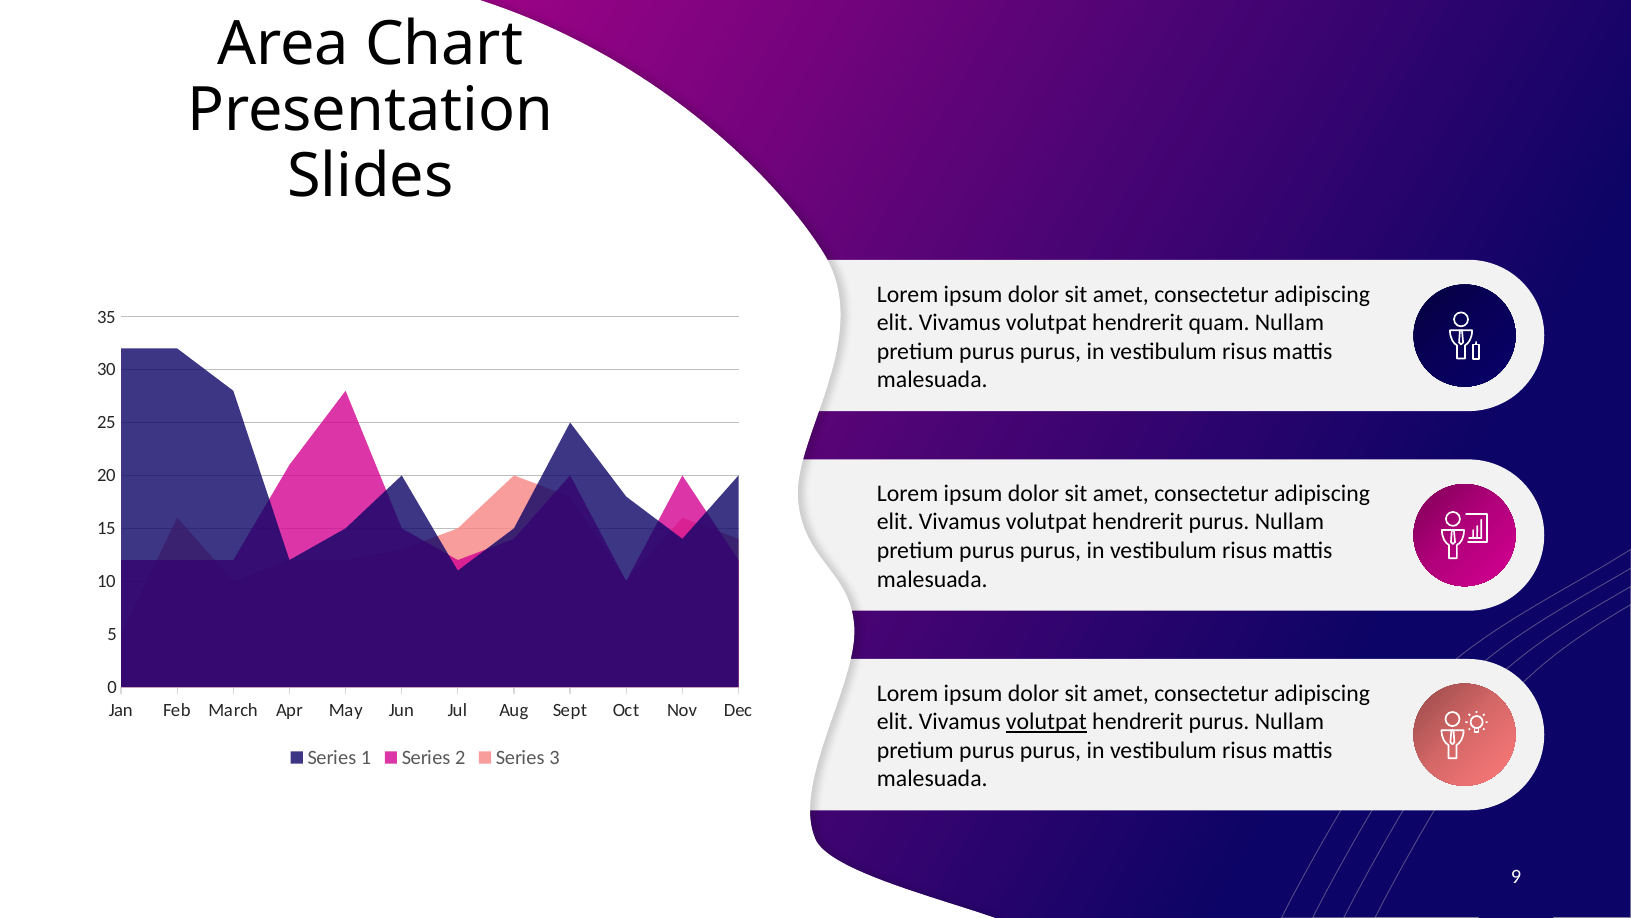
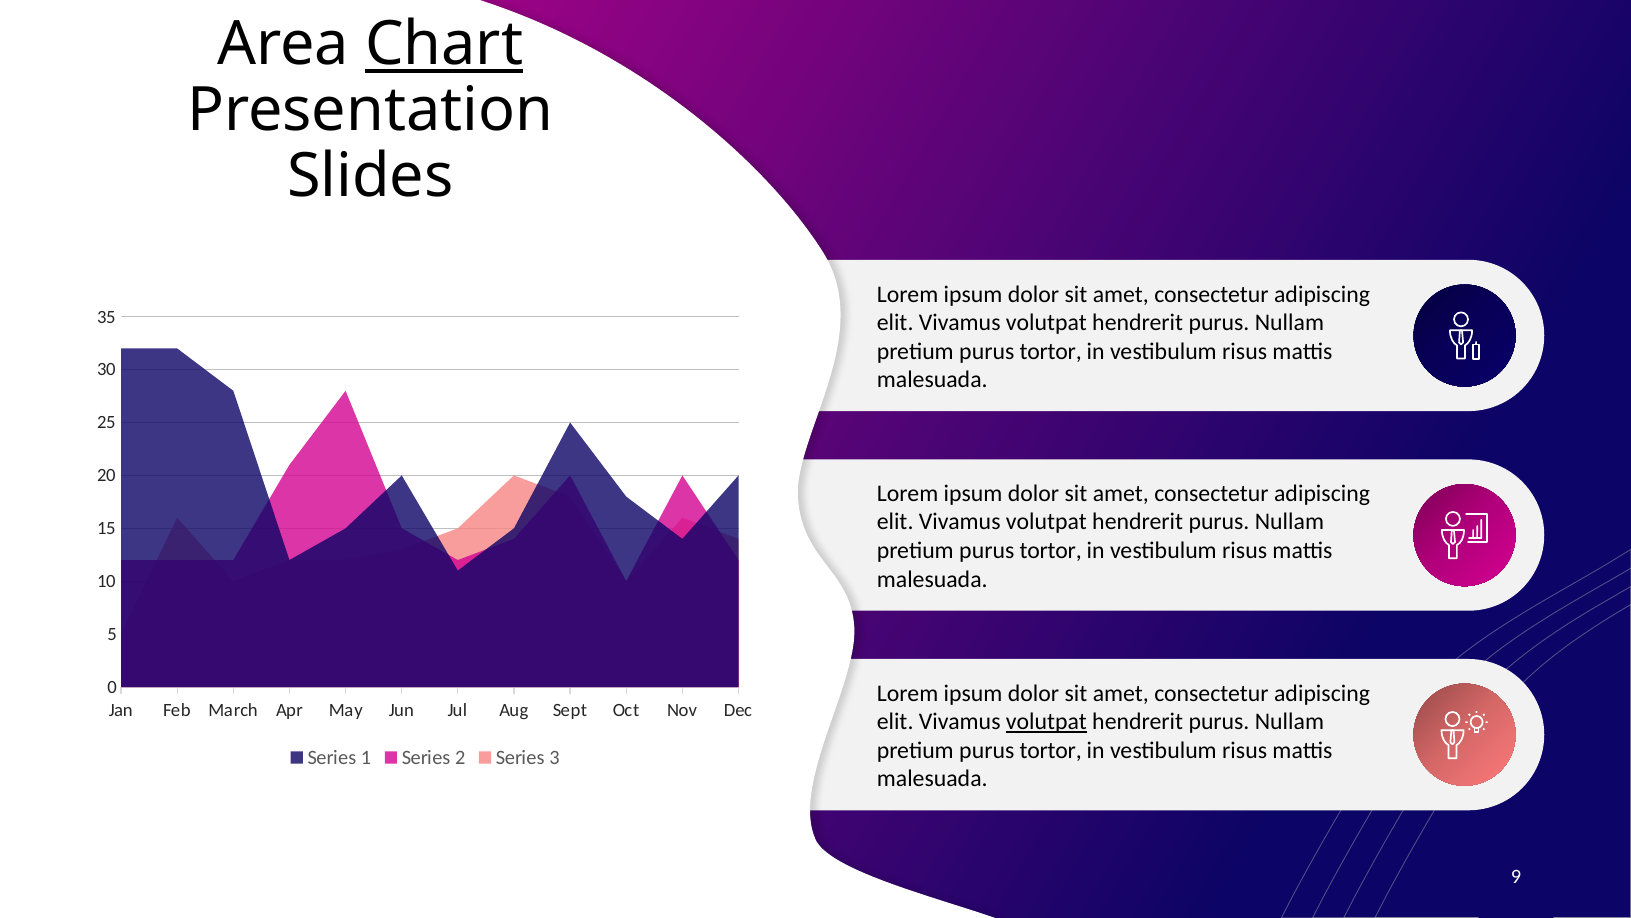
Chart underline: none -> present (444, 45)
quam: quam -> purus (1219, 323)
purus: purus -> tortor (1051, 351)
purus: purus -> tortor (1051, 550)
purus: purus -> tortor (1051, 750)
